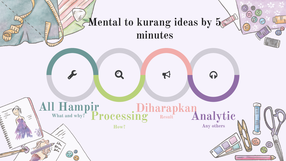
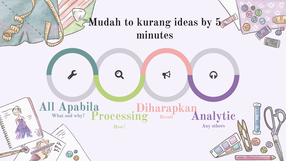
Mental: Mental -> Mudah (105, 22)
Hampir: Hampir -> Apabila (79, 107)
